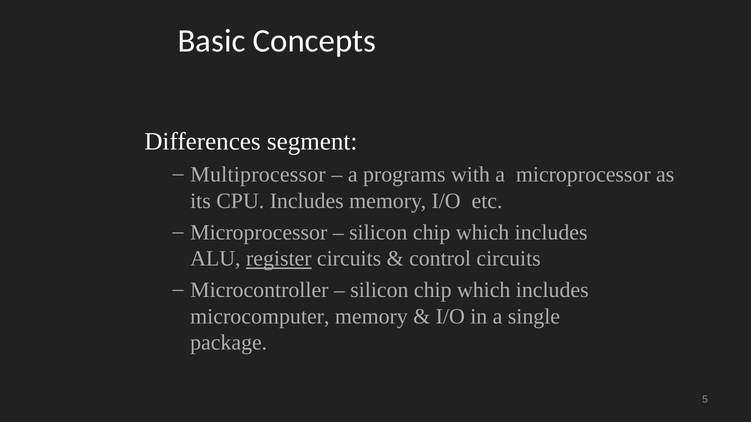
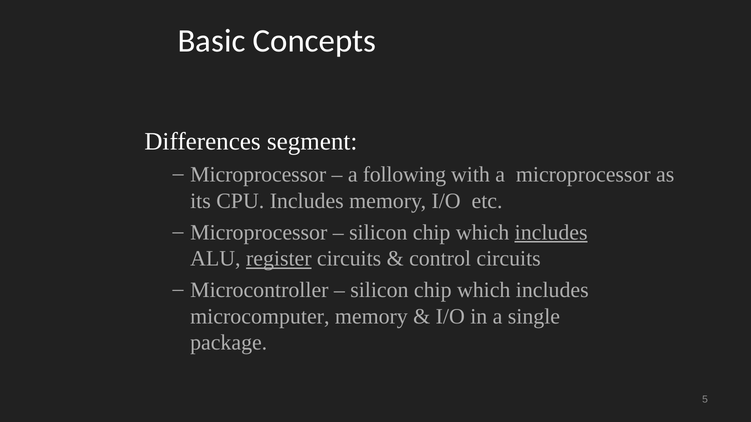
Multiprocessor: Multiprocessor -> Microprocessor (258, 175)
programs: programs -> following (404, 175)
includes underline: none -> present (551, 233)
